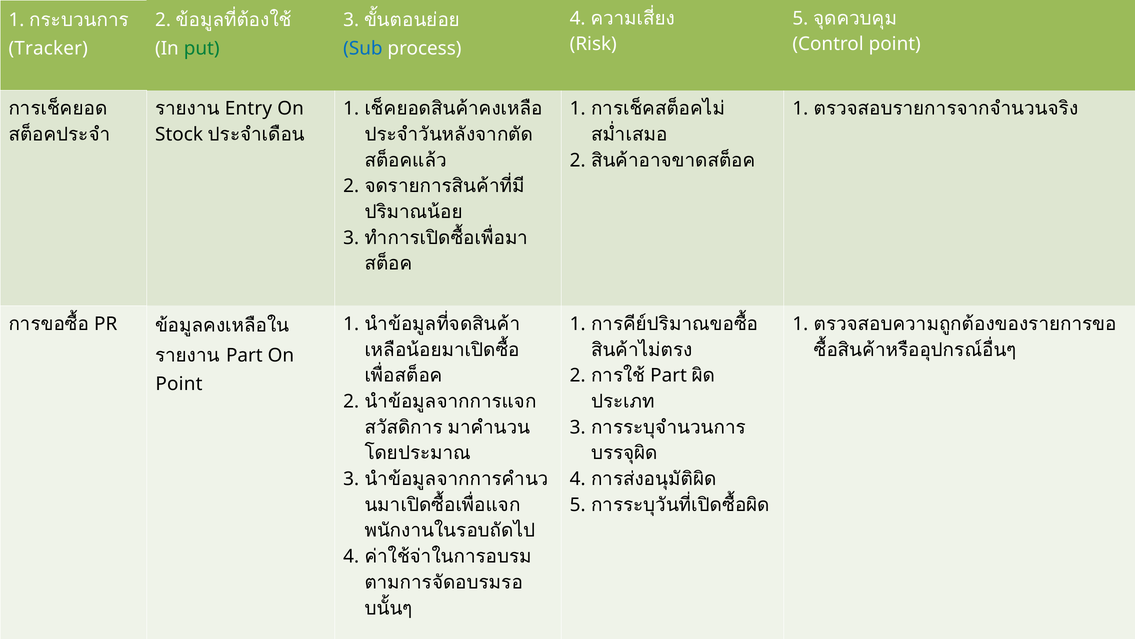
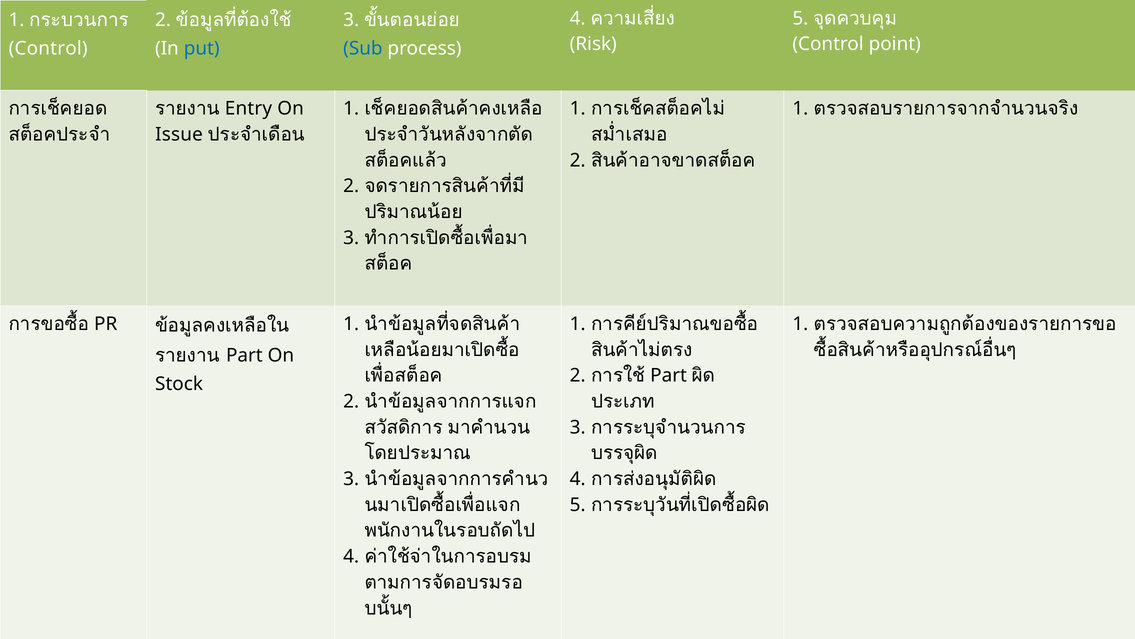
Tracker: Tracker -> Control (48, 48)
put colour: green -> blue (202, 48)
Stock: Stock -> Issue (179, 134)
Point: Point -> Stock (179, 384)
